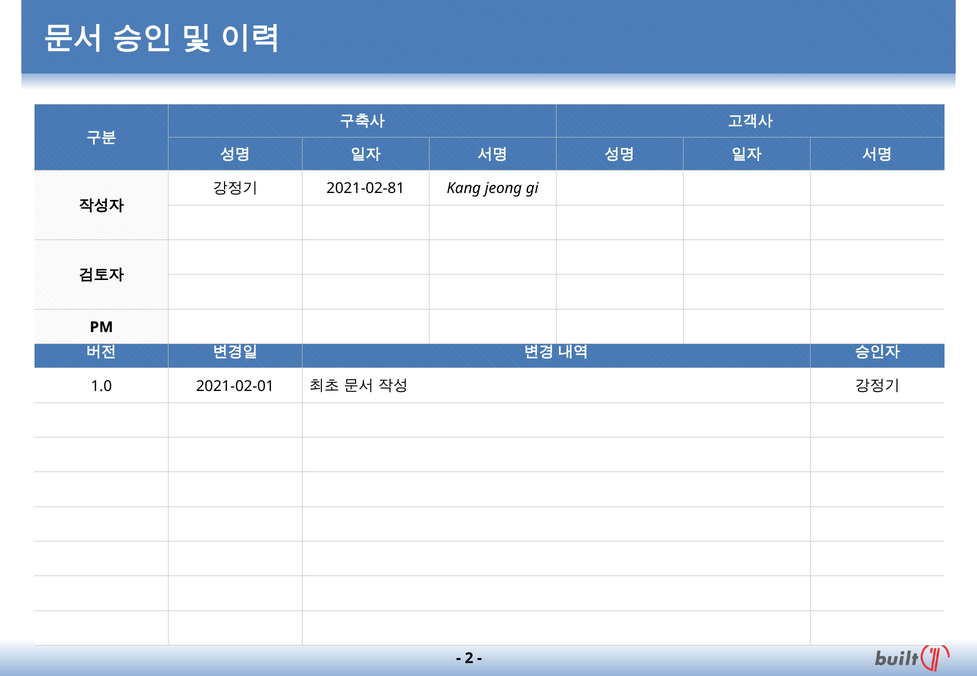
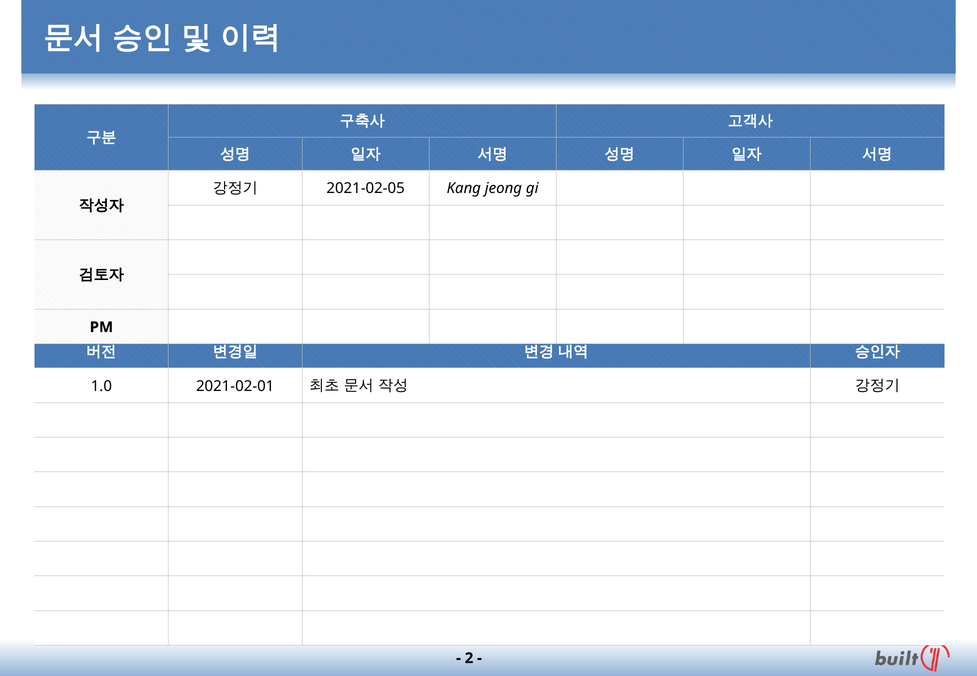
2021-02-81: 2021-02-81 -> 2021-02-05 (366, 189)
